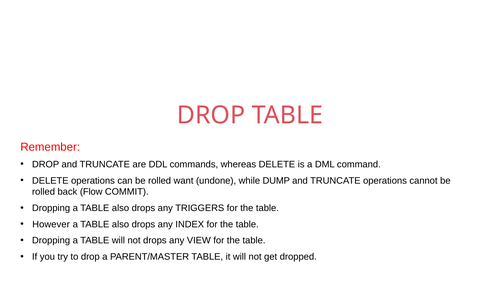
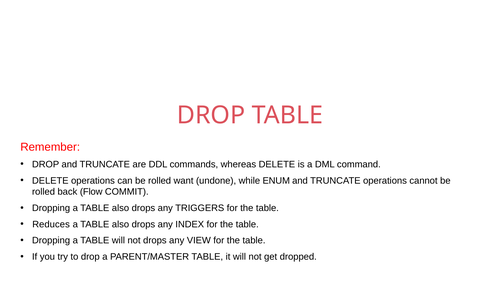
DUMP: DUMP -> ENUM (276, 181)
However: However -> Reduces (51, 225)
